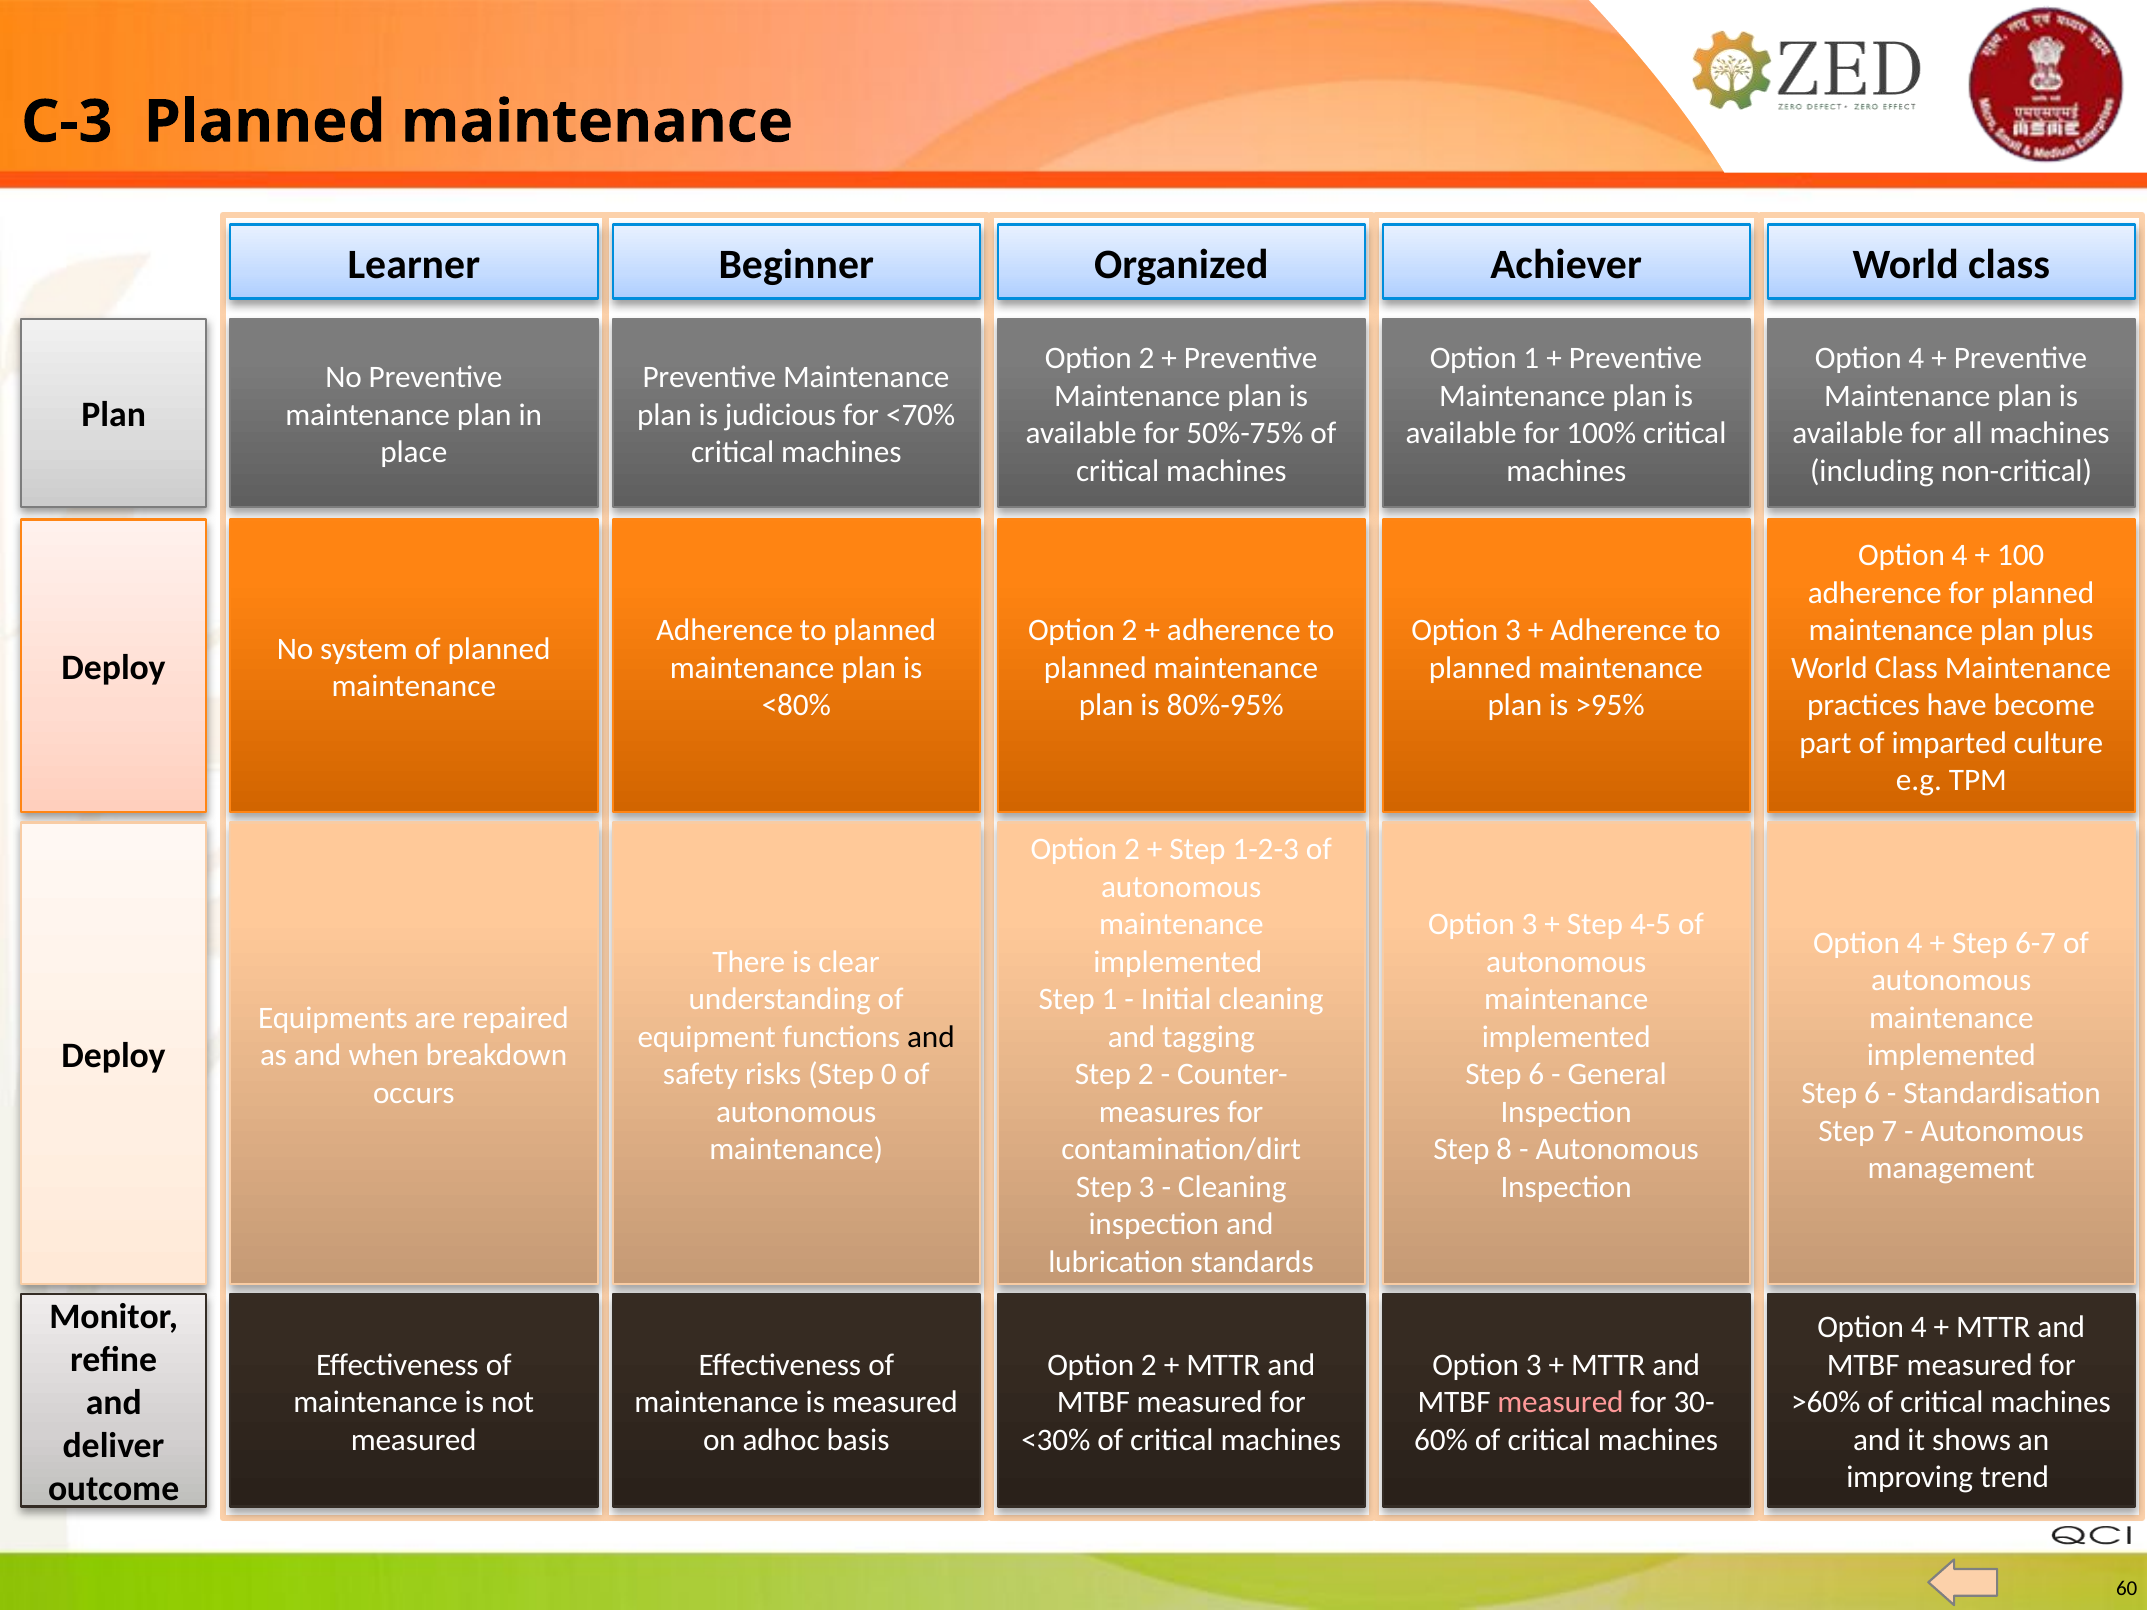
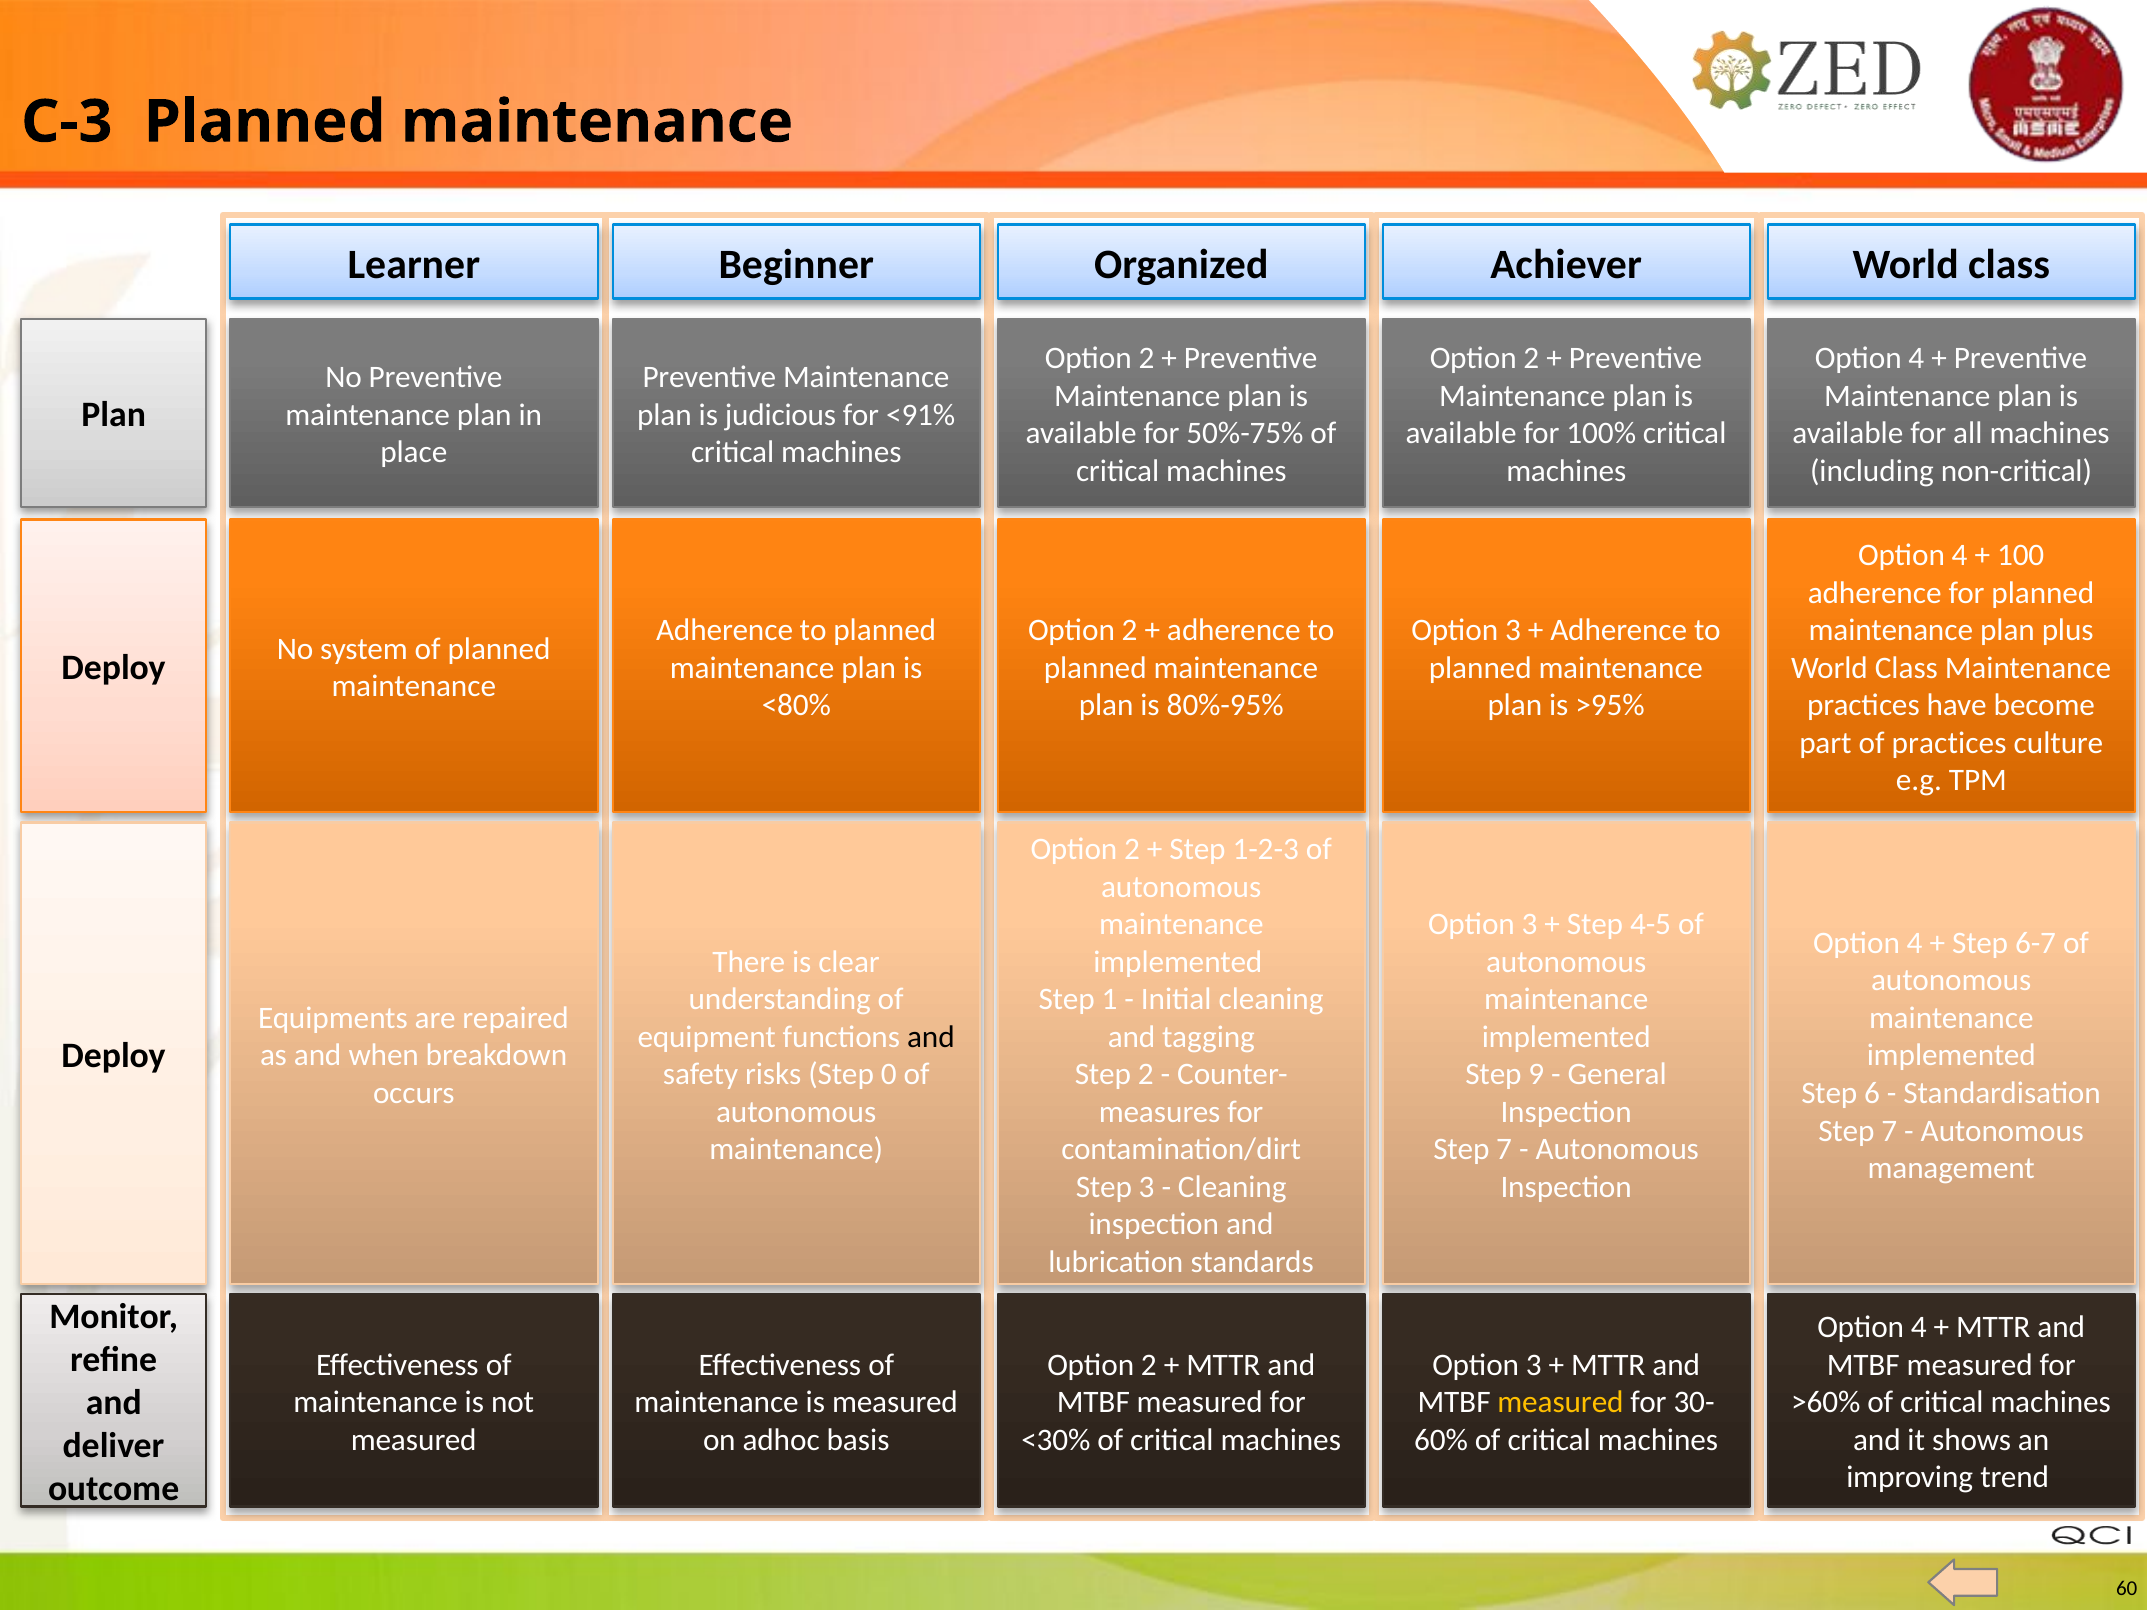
1: 1 -> 2 (1531, 359)
<70%: <70% -> <91% (921, 415)
of imparted: imparted -> practices (1949, 743)
6: 6 -> 9 (1536, 1075)
8: 8 -> 7 (1504, 1150)
measured colour: pink -> yellow (1561, 1403)
